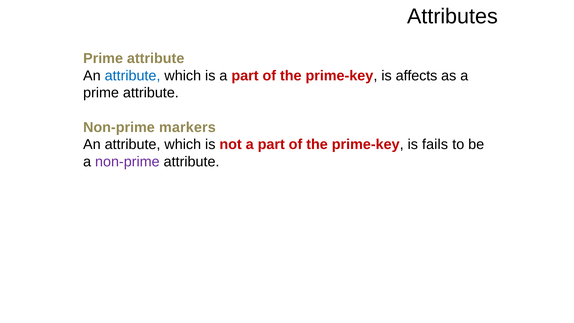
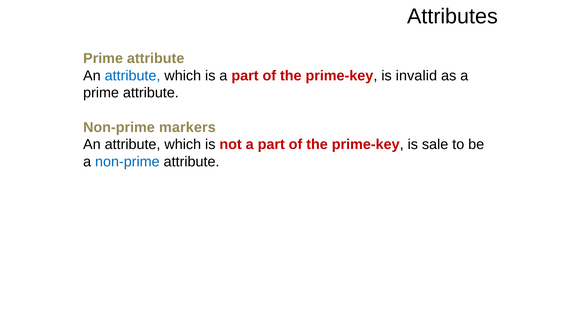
affects: affects -> invalid (416, 76)
fails: fails -> sale (435, 144)
non-prime colour: purple -> blue (127, 162)
